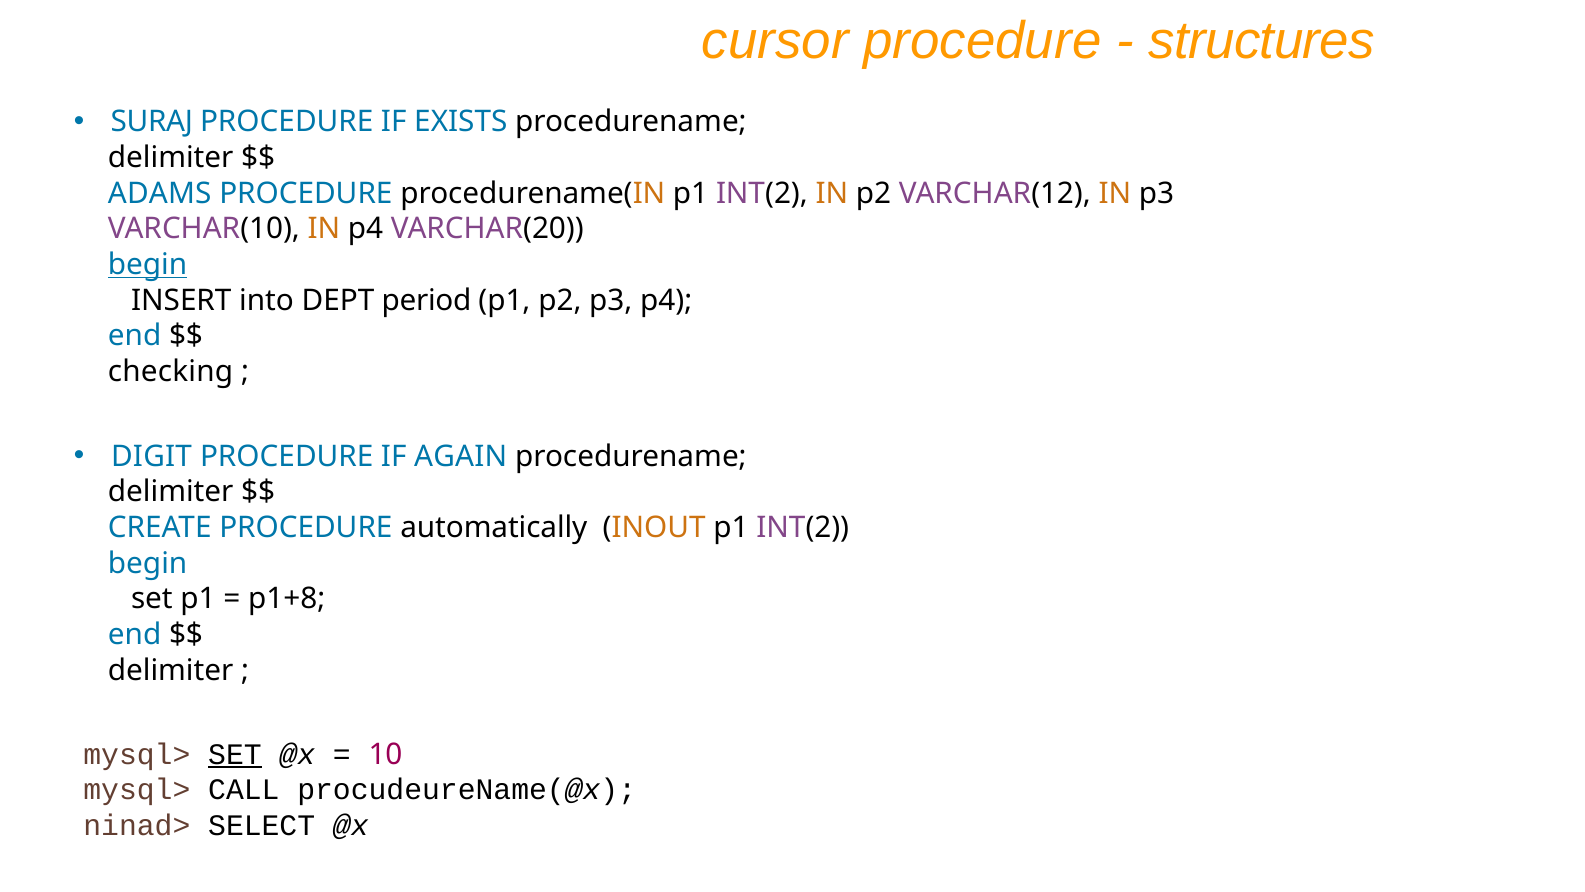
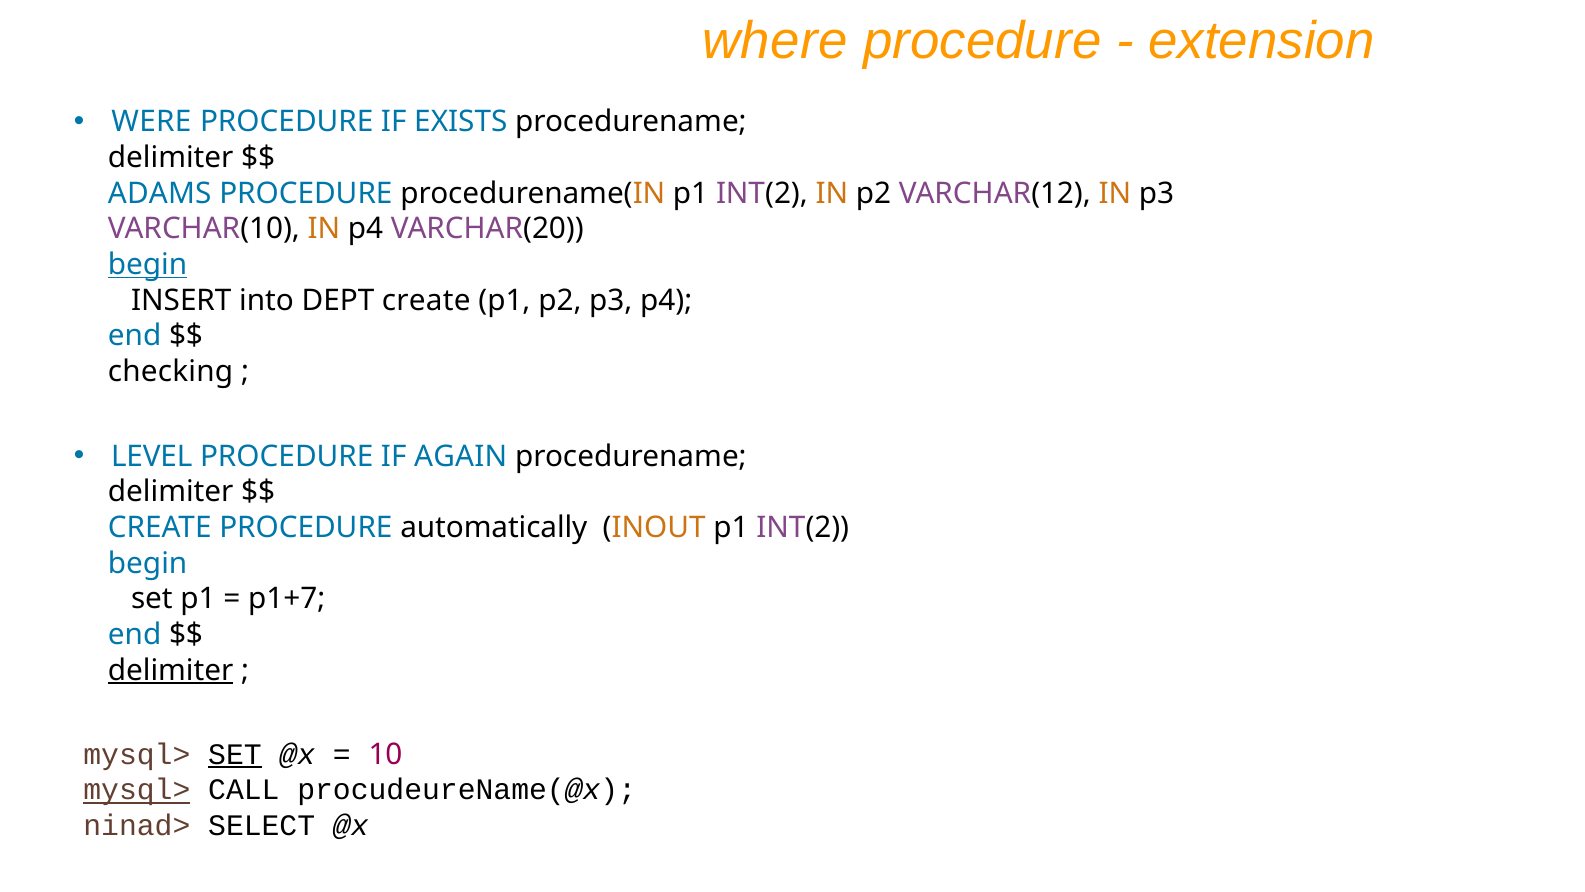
cursor: cursor -> where (775, 41)
structures: structures -> extension (1261, 41)
SURAJ: SURAJ -> WERE (151, 122)
DEPT period: period -> create (426, 300)
DIGIT: DIGIT -> LEVEL (152, 456)
p1+8: p1+8 -> p1+7 (287, 599)
delimiter underline: none -> present (171, 670)
mysql> underline: none -> present (137, 790)
